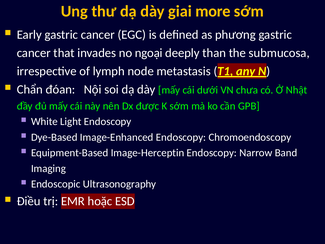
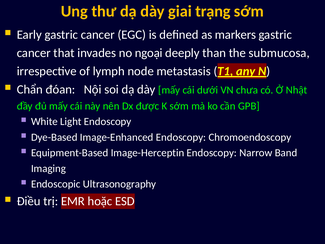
more: more -> trạng (213, 11)
phương: phương -> markers (235, 35)
